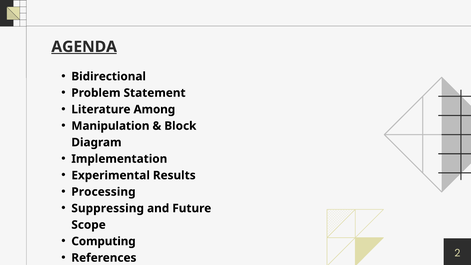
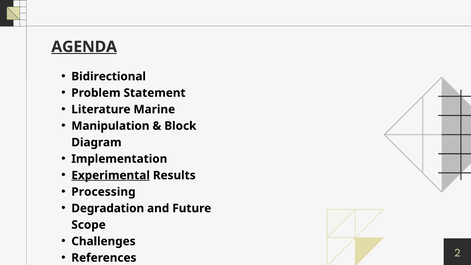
Among: Among -> Marine (154, 109)
Experimental underline: none -> present (111, 175)
Suppressing: Suppressing -> Degradation (108, 208)
Computing: Computing -> Challenges (103, 241)
